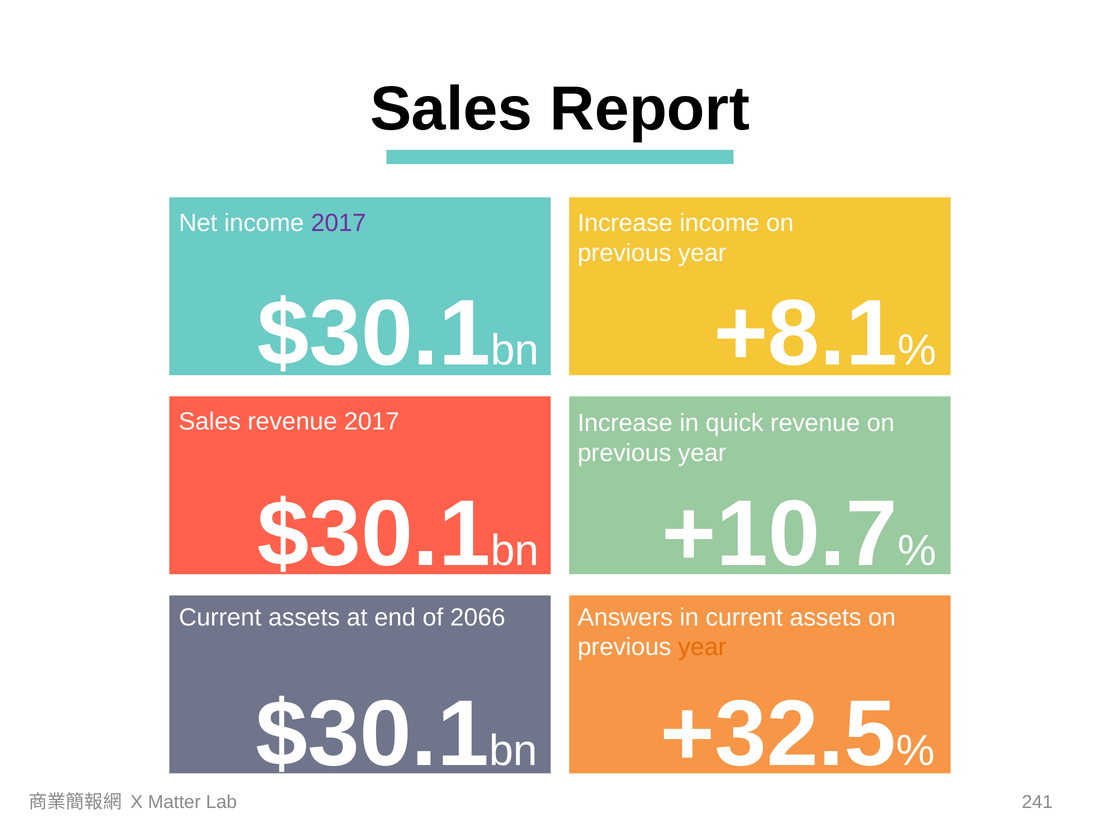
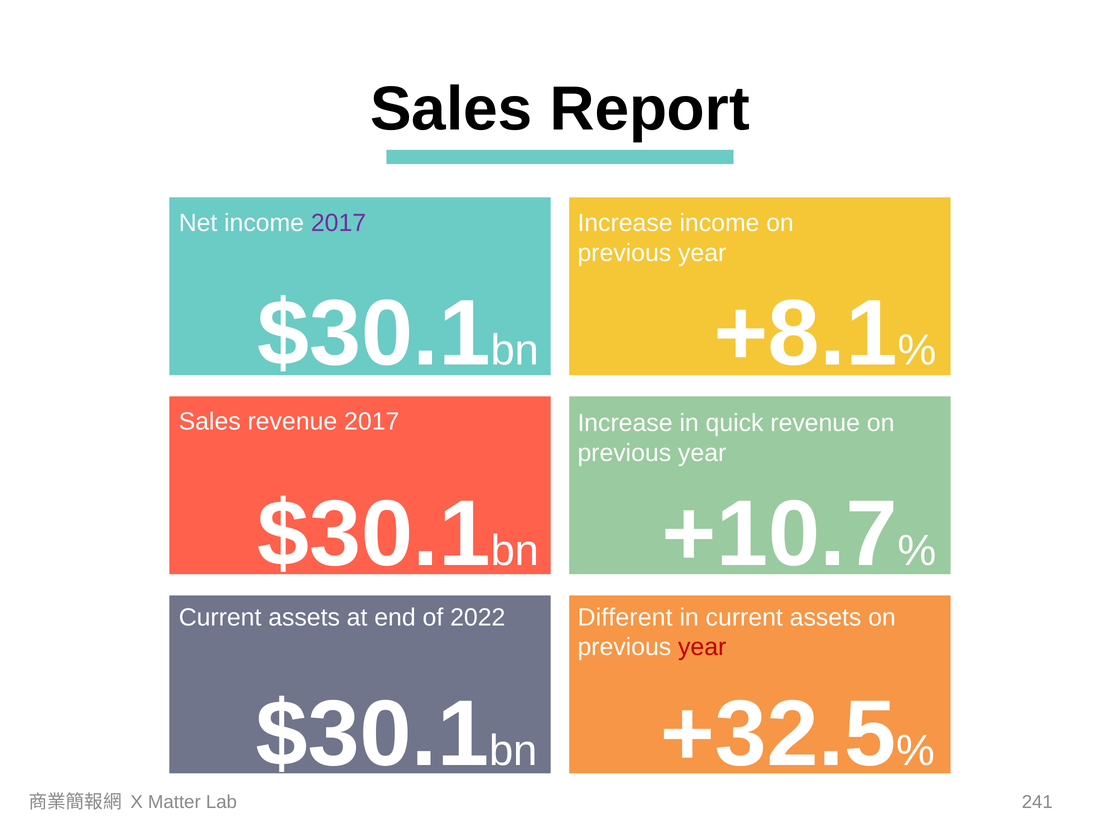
2066: 2066 -> 2022 (478, 617)
Answers: Answers -> Different (625, 617)
year colour: orange -> red (702, 647)
